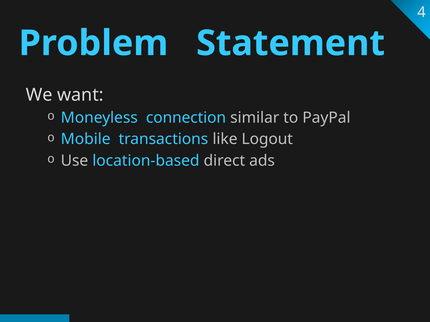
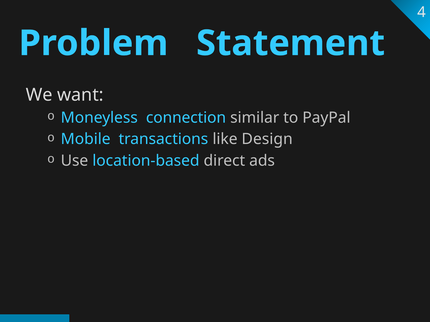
Logout: Logout -> Design (267, 139)
